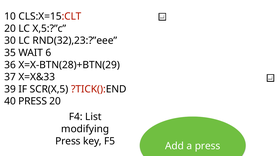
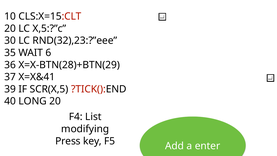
X=X&33: X=X&33 -> X=X&41 (37, 77)
40 PRESS: PRESS -> LONG (33, 101)
a press: press -> enter (208, 146)
